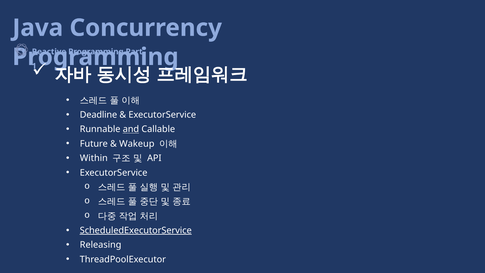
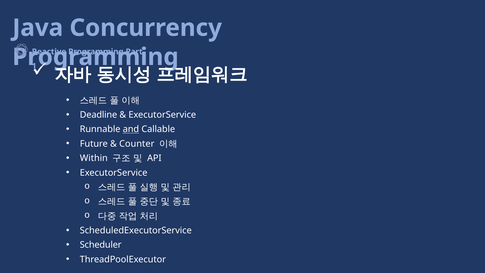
Wakeup: Wakeup -> Counter (137, 144)
ScheduledExecutorService underline: present -> none (136, 230)
Releasing: Releasing -> Scheduler (101, 245)
